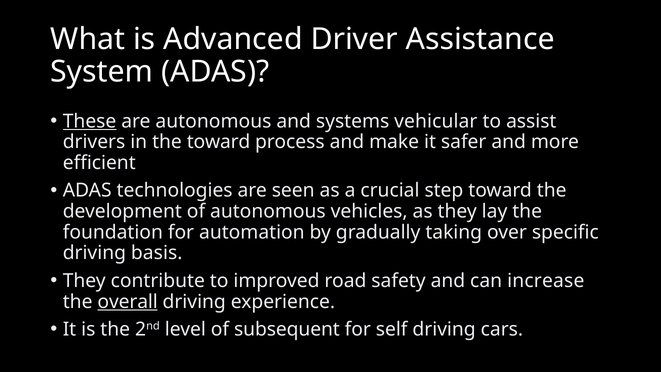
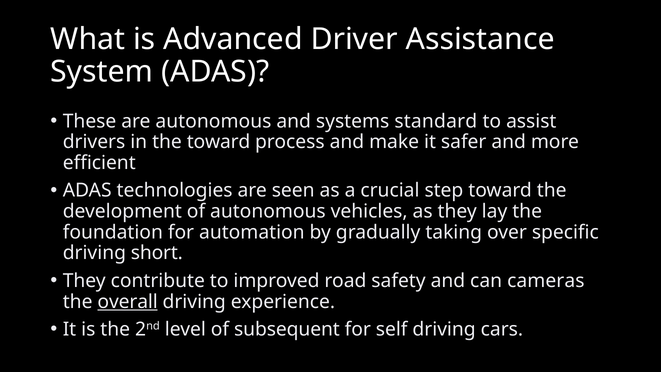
These underline: present -> none (90, 121)
vehicular: vehicular -> standard (436, 121)
basis: basis -> short (157, 253)
increase: increase -> cameras (546, 281)
